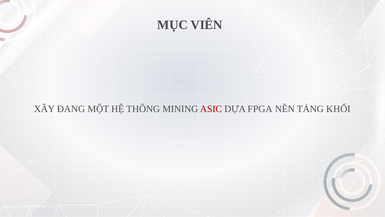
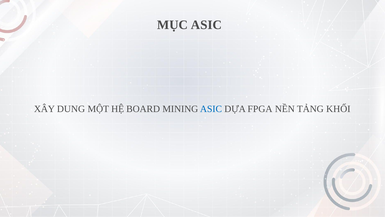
MỤC VIÊN: VIÊN -> ASIC (206, 25)
ĐANG: ĐANG -> DUNG (71, 109)
THÔNG: THÔNG -> BOARD (143, 109)
ASIC colour: red -> blue (211, 109)
